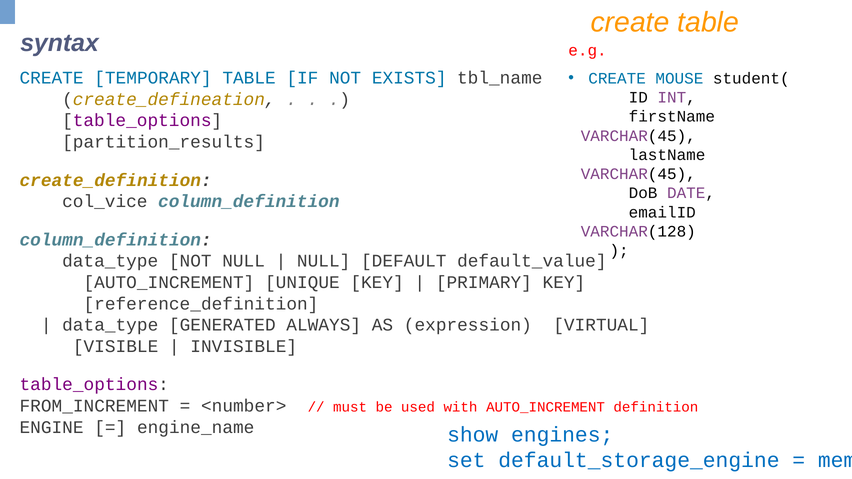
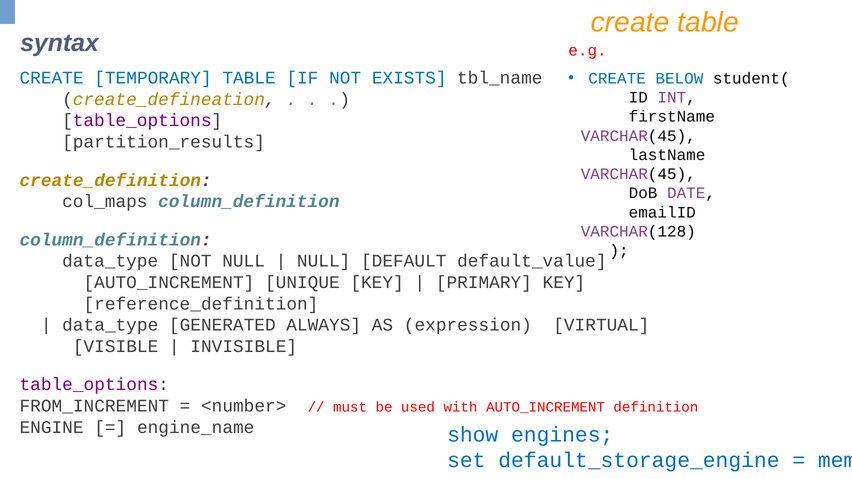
MOUSE: MOUSE -> BELOW (679, 78)
col_vice: col_vice -> col_maps (105, 202)
